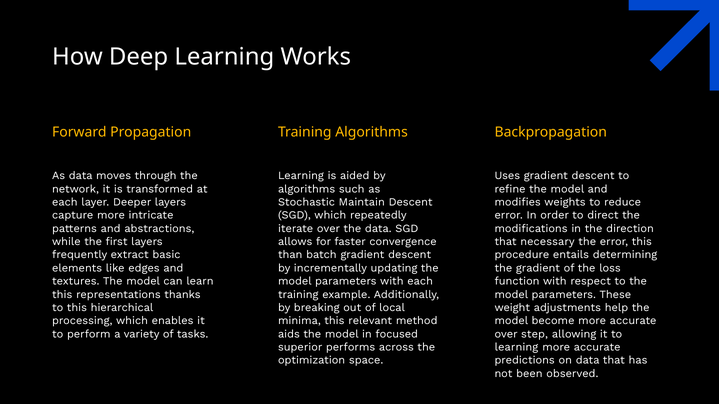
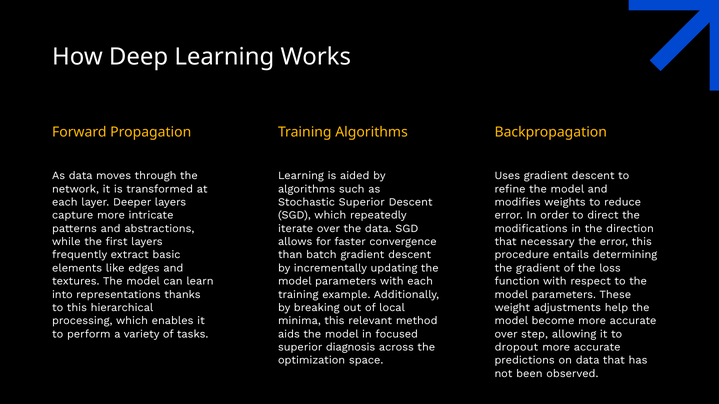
Stochastic Maintain: Maintain -> Superior (362, 202)
this: this -> into (62, 295)
performs: performs -> diagnosis (351, 347)
learning: learning -> dropout (516, 347)
